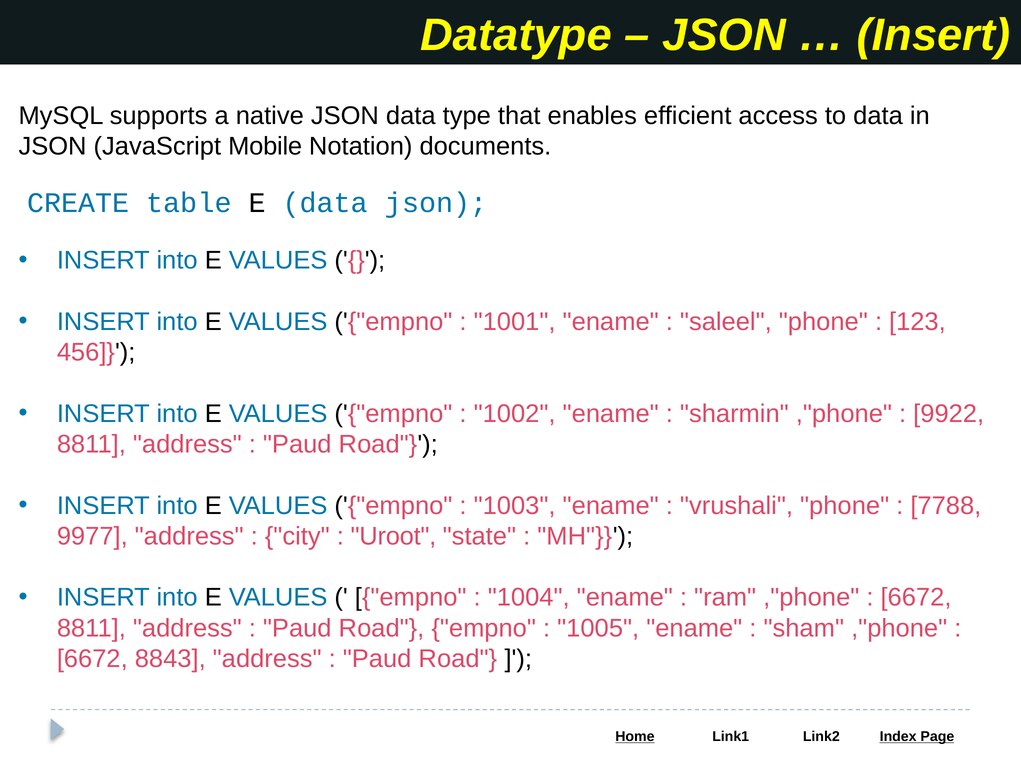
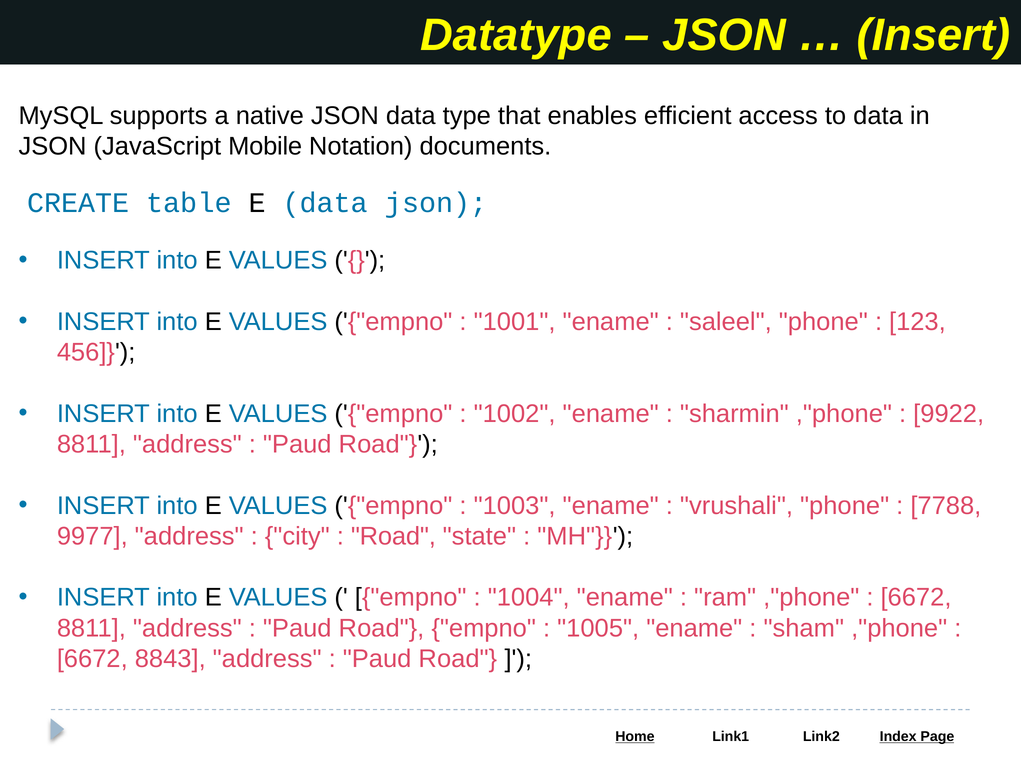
Uroot: Uroot -> Road (393, 536)
